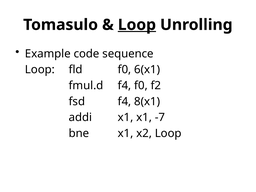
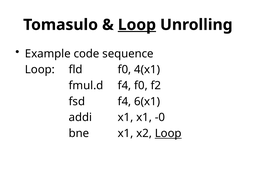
6(x1: 6(x1 -> 4(x1 (147, 70)
8(x1: 8(x1 -> 6(x1 (147, 102)
-7: -7 -> -0 (160, 117)
Loop underline: none -> present (168, 133)
